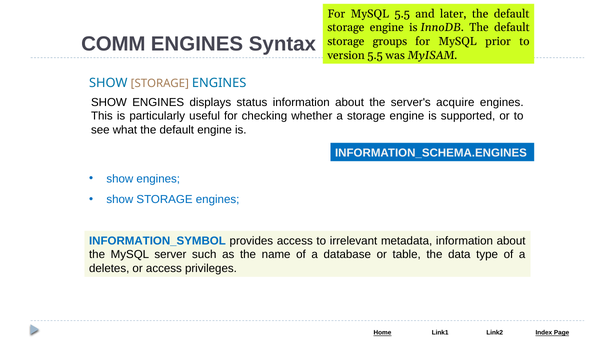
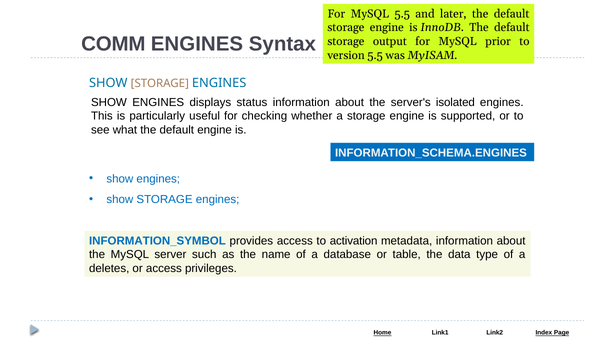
groups: groups -> output (390, 42)
acquire: acquire -> isolated (455, 102)
irrelevant: irrelevant -> activation (354, 241)
